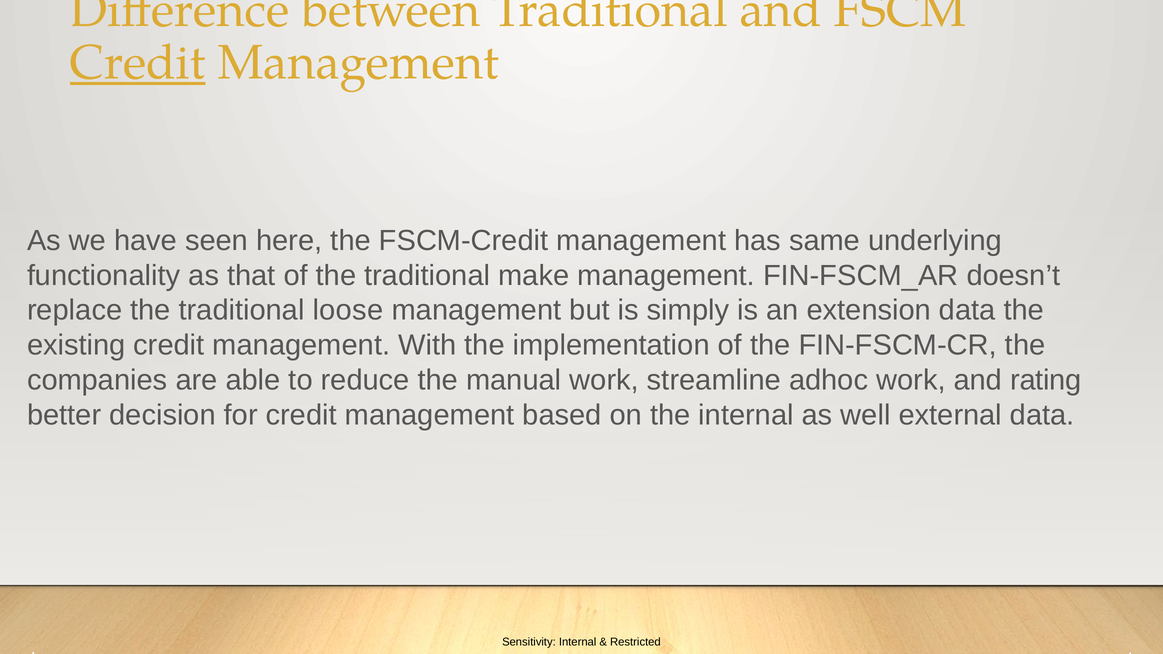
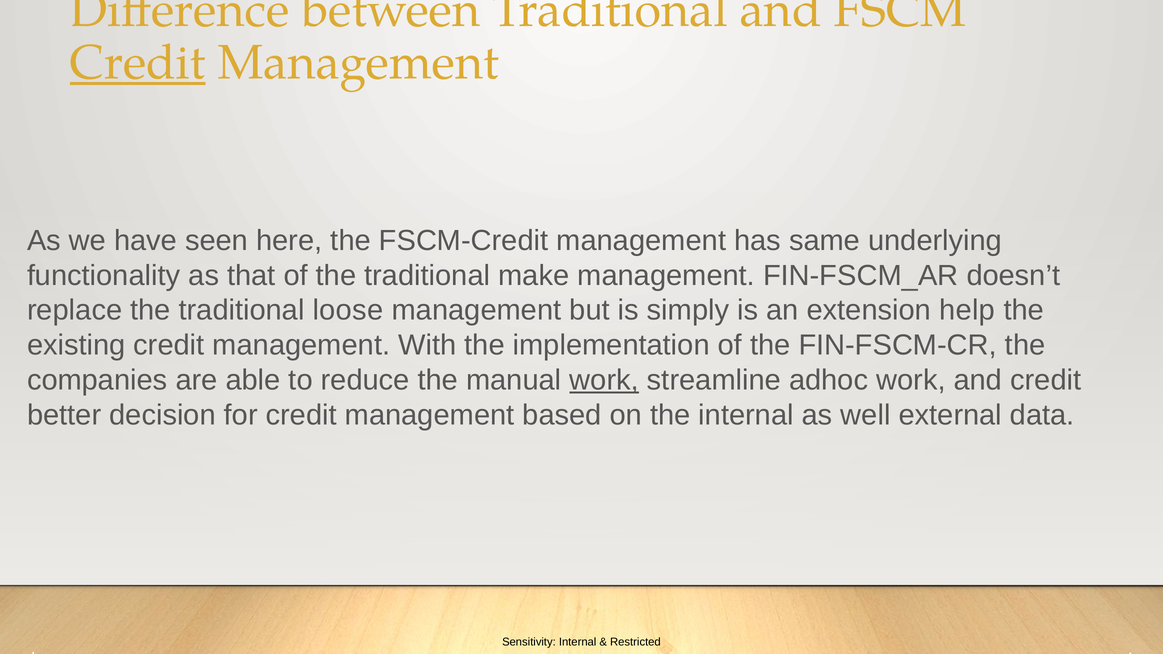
extension data: data -> help (967, 310)
work underline: none -> present (604, 380)
and rating: rating -> credit (1046, 380)
